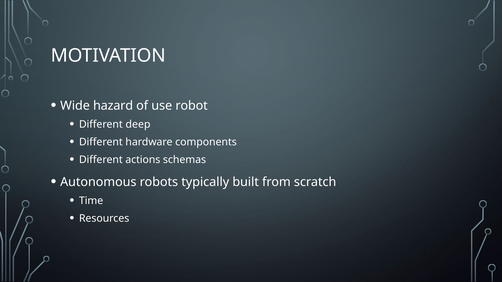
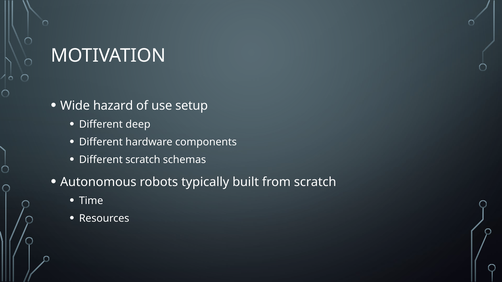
robot: robot -> setup (192, 106)
Different actions: actions -> scratch (143, 160)
